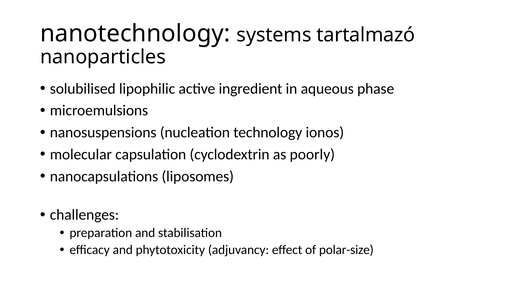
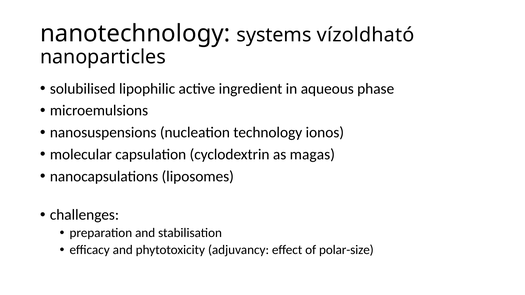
tartalmazó: tartalmazó -> vízoldható (366, 35)
poorly: poorly -> magas (312, 155)
